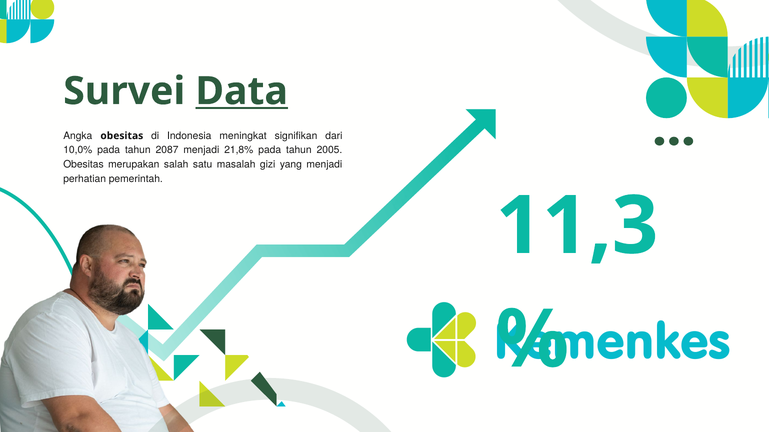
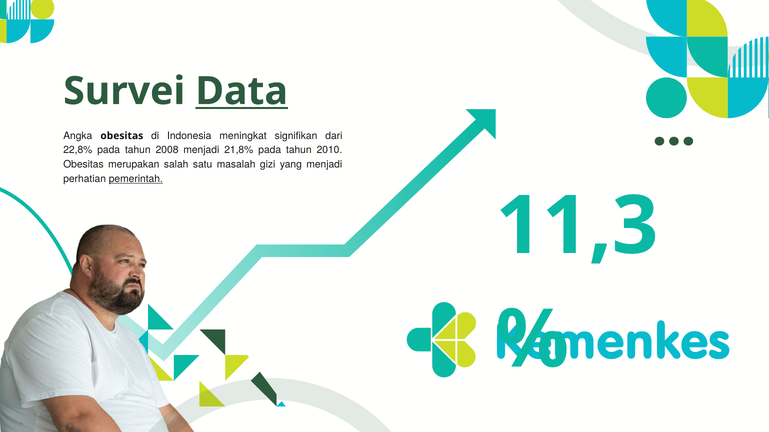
10,0%: 10,0% -> 22,8% (78, 150)
2087: 2087 -> 2008 (167, 150)
2005: 2005 -> 2010 (329, 150)
pemerintah underline: none -> present (136, 179)
